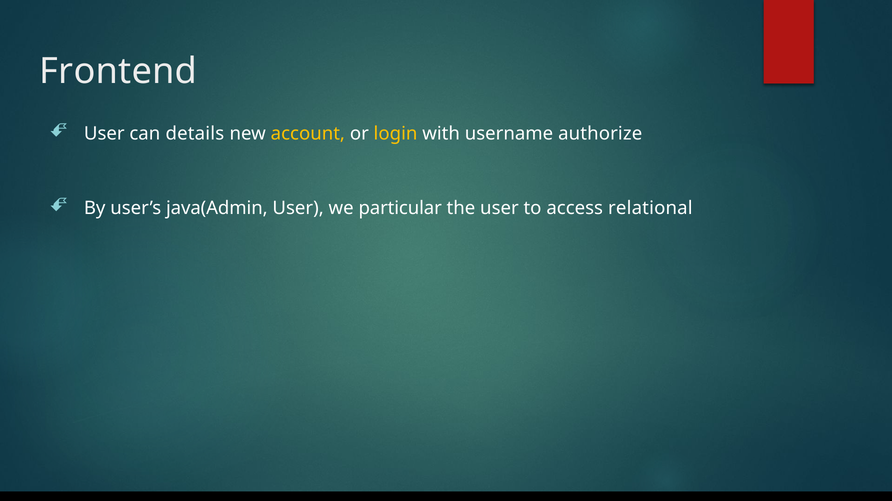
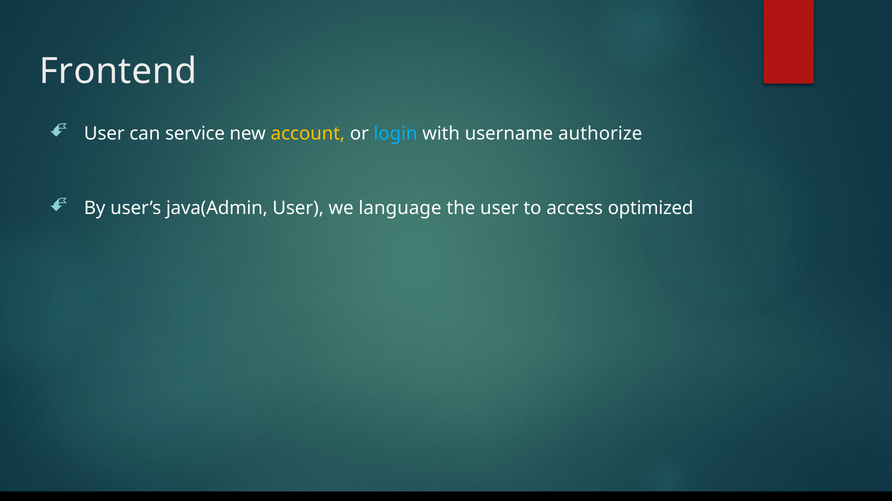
details: details -> service (195, 134)
login colour: yellow -> light blue (396, 134)
particular: particular -> language (400, 208)
relational: relational -> optimized (651, 208)
